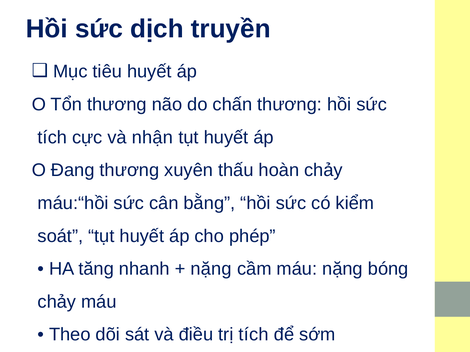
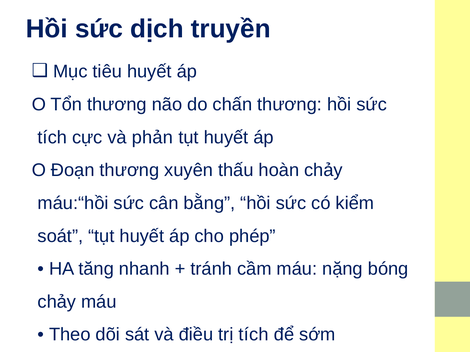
nhận: nhận -> phản (153, 138)
Đang: Đang -> Đoạn (73, 170)
nặng: nặng -> tránh (211, 269)
